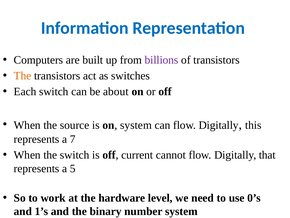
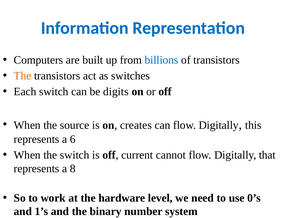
billions colour: purple -> blue (162, 60)
about: about -> digits (116, 91)
on system: system -> creates (136, 125)
7: 7 -> 6 (73, 139)
5: 5 -> 8 (73, 168)
